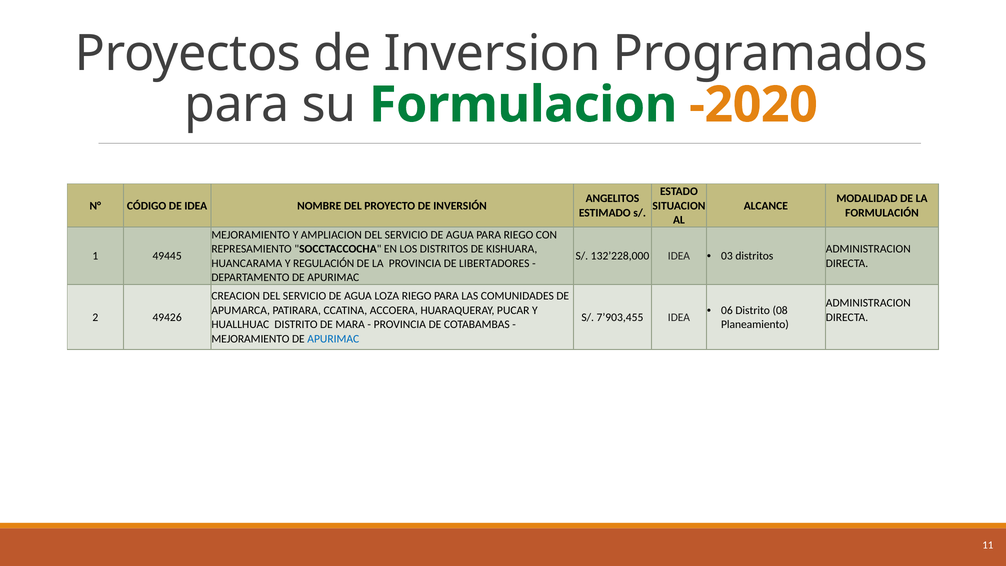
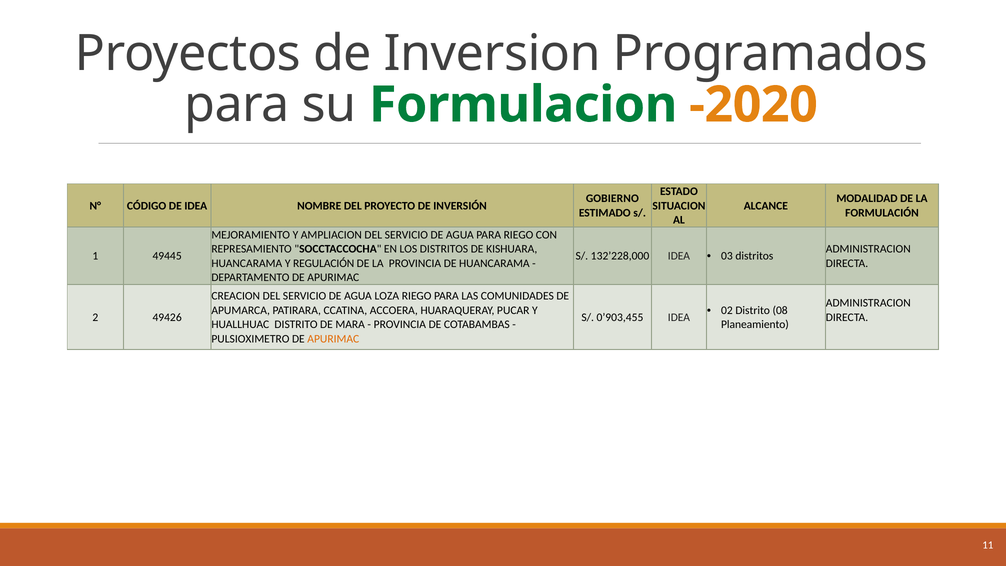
ANGELITOS: ANGELITOS -> GOBIERNO (612, 199)
DE LIBERTADORES: LIBERTADORES -> HUANCARAMA (494, 263)
06: 06 -> 02 (727, 310)
7’903,455: 7’903,455 -> 0’903,455 (620, 317)
MEJORAMIENTO: MEJORAMIENTO -> PULSIOXIMETRO (250, 339)
APURIMAC colour: blue -> orange (333, 339)
